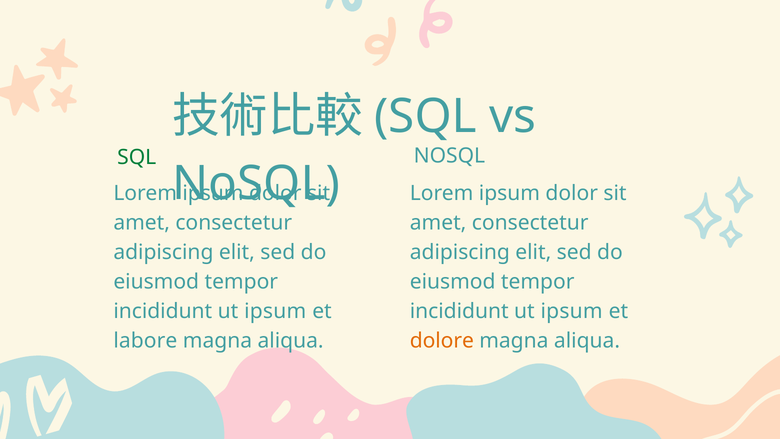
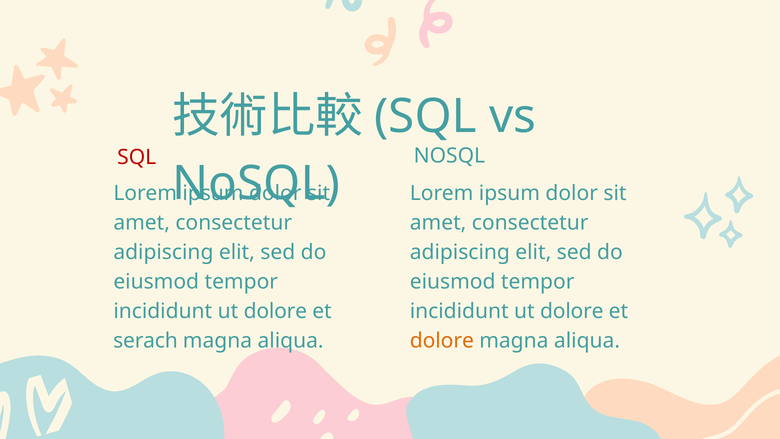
SQL colour: green -> red (137, 157)
ipsum: ipsum -> dolore (275, 311)
ipsum: ipsum -> dolore (572, 311)
labore: labore -> serach (145, 340)
